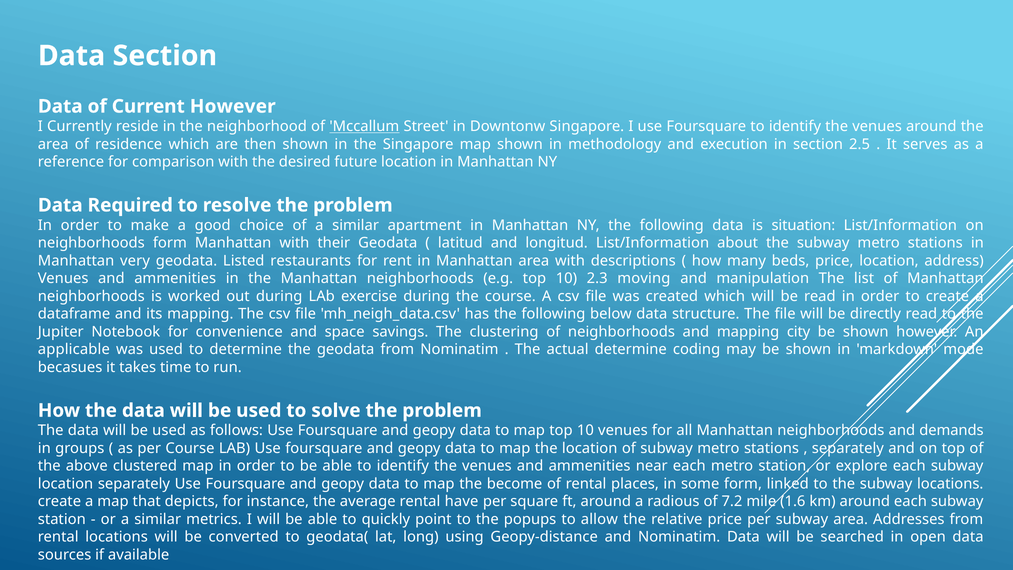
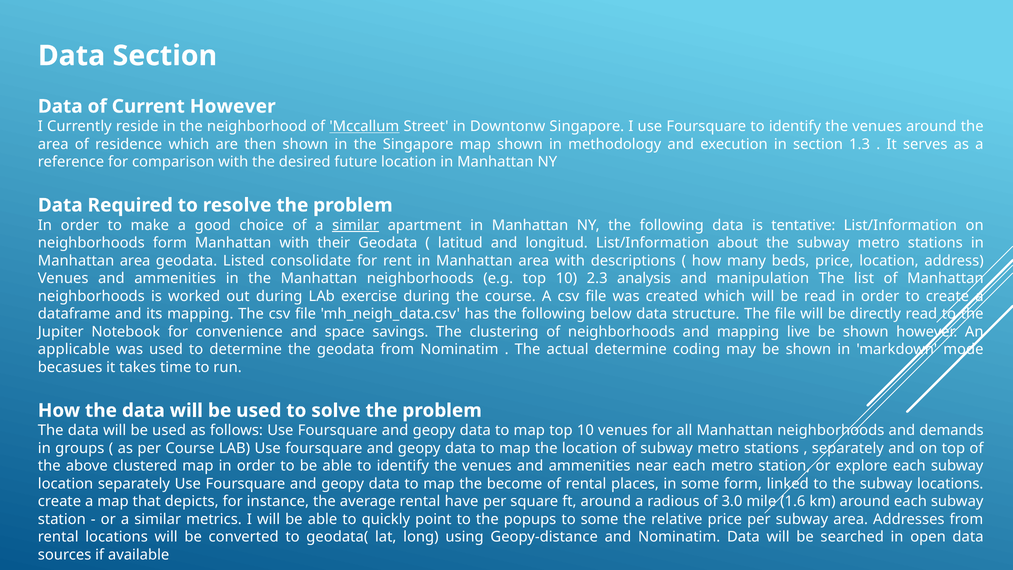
2.5: 2.5 -> 1.3 (860, 144)
similar underline: none -> present (356, 225)
situation: situation -> tentative (803, 225)
very: very -> area (135, 261)
restaurants: restaurants -> consolidate (311, 261)
moving: moving -> analysis (644, 278)
city: city -> live (799, 332)
7.2: 7.2 -> 3.0 (732, 501)
to allow: allow -> some (599, 519)
